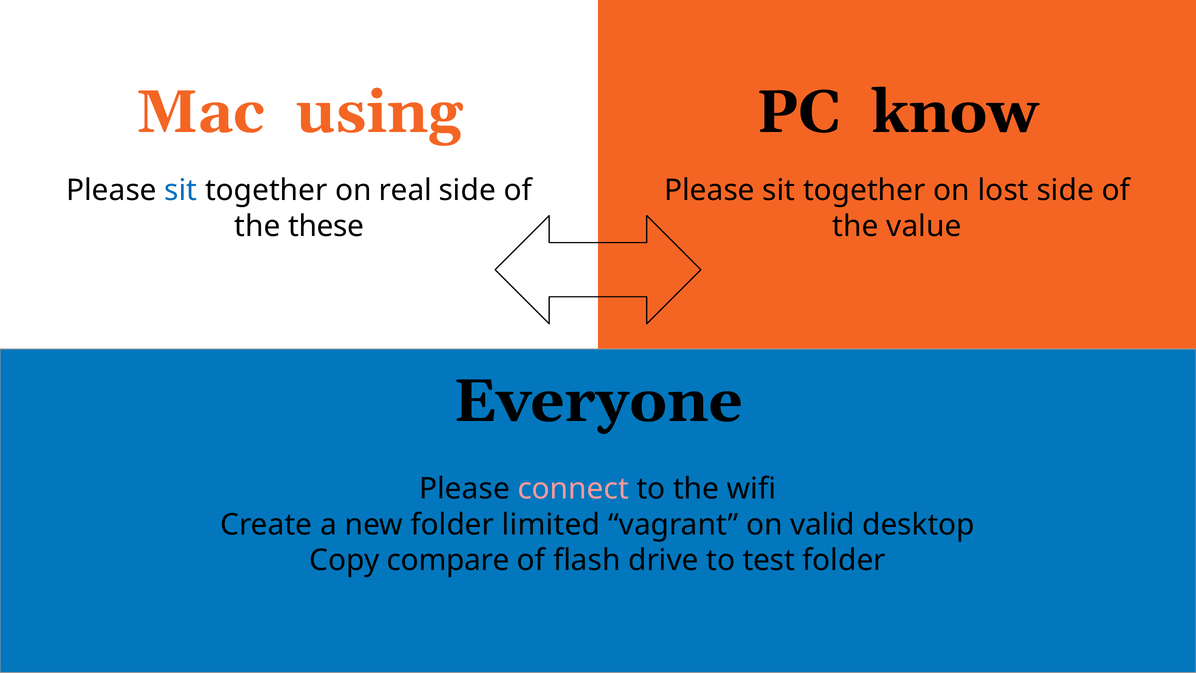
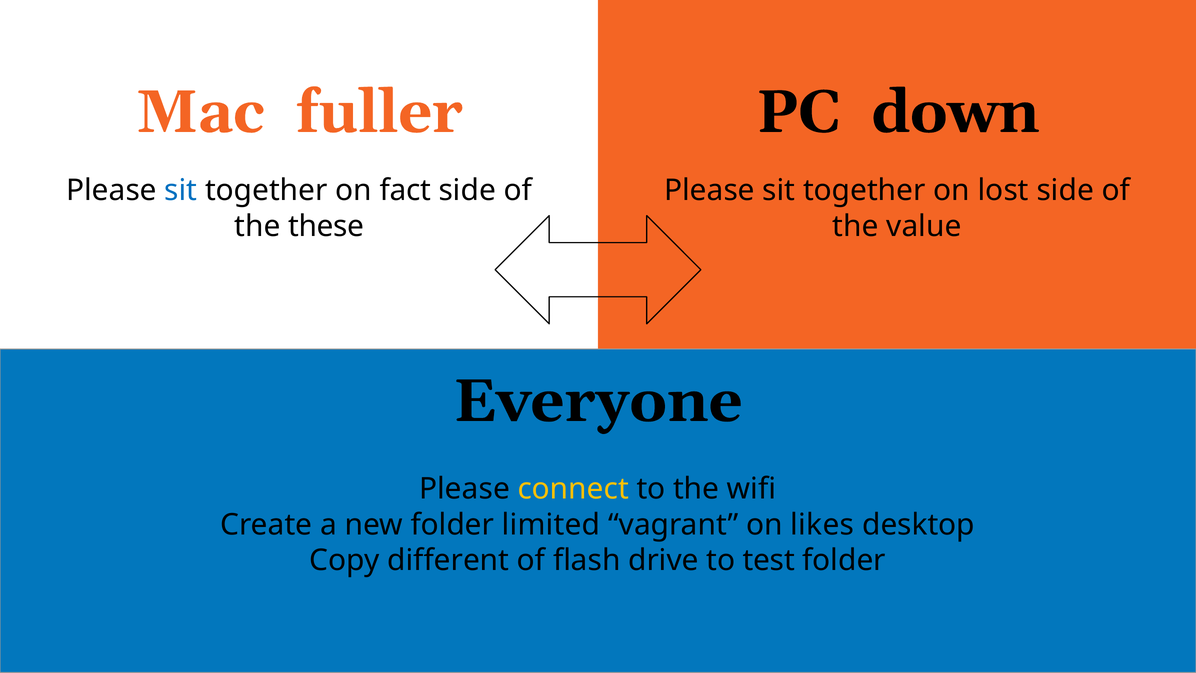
using: using -> fuller (379, 112)
know: know -> down (955, 112)
real: real -> fact (405, 190)
connect colour: pink -> yellow (573, 489)
valid: valid -> likes (822, 525)
compare: compare -> different (448, 560)
